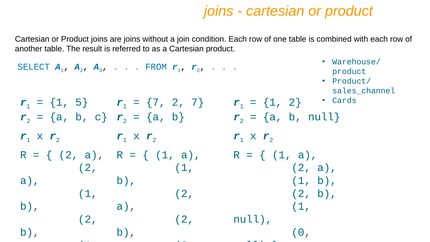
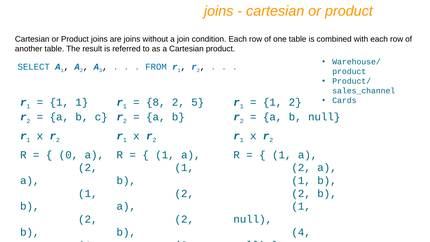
1 5: 5 -> 1 (82, 102)
7: 7 -> 8 (156, 102)
2 7: 7 -> 5 (198, 102)
2: 2 -> 0 (68, 155)
0: 0 -> 4 (301, 232)
